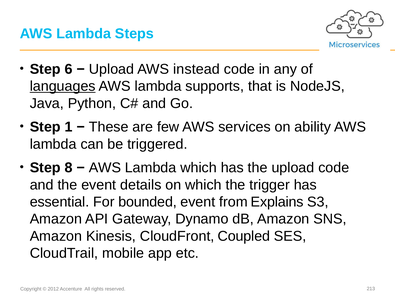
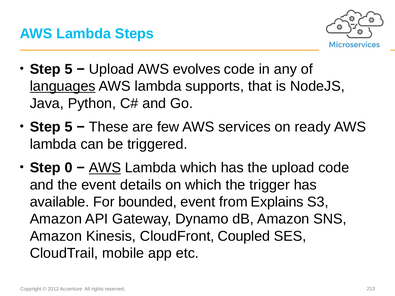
6: 6 -> 5 (69, 69)
instead: instead -> evolves (197, 69)
1: 1 -> 5 (69, 127)
ability: ability -> ready (313, 127)
8: 8 -> 0 (69, 168)
AWS underline: none -> present (105, 168)
essential: essential -> available (60, 202)
